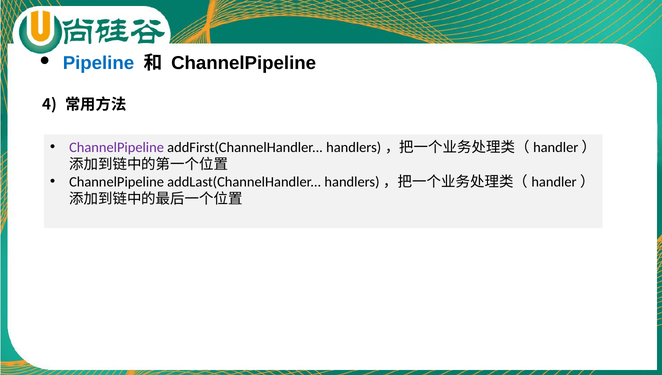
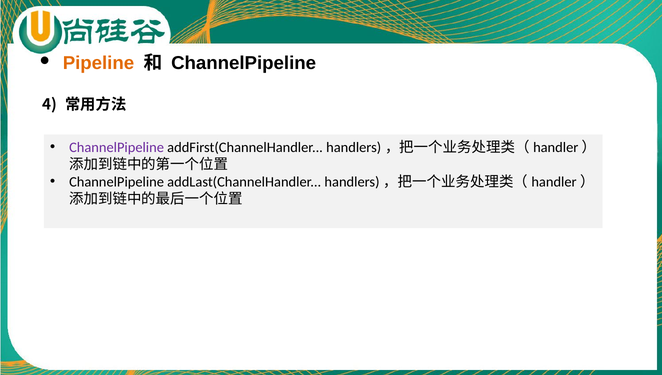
Pipeline colour: blue -> orange (98, 63)
